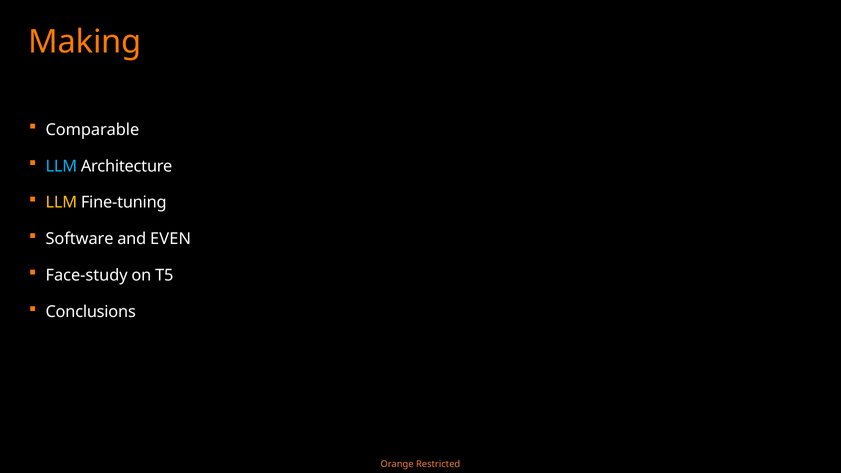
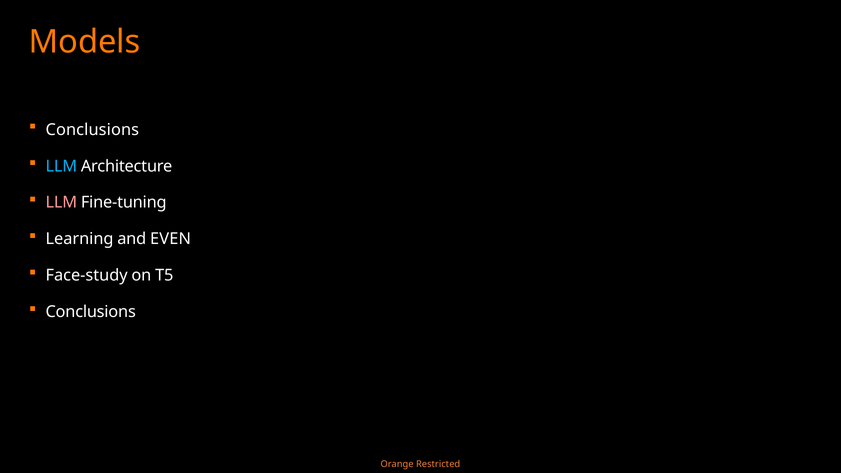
Making: Making -> Models (85, 42)
Comparable: Comparable -> Conclusions (92, 130)
LLM colour: yellow -> pink (61, 203)
Software: Software -> Learning (80, 239)
